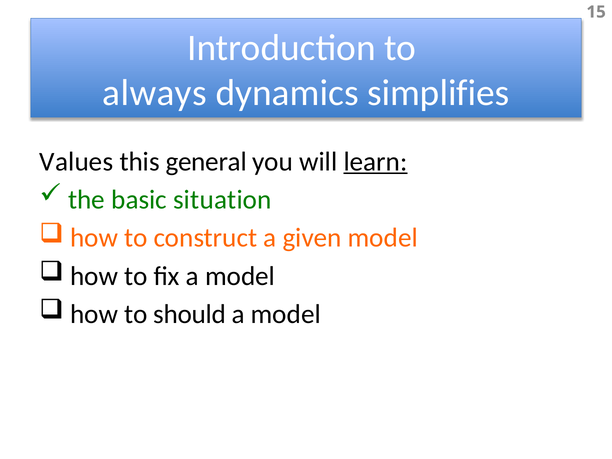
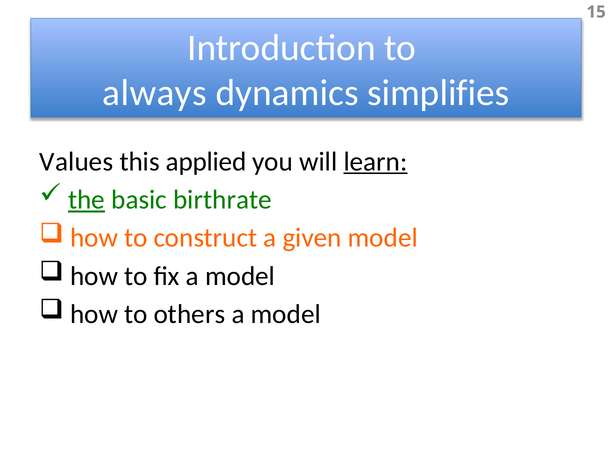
general: general -> applied (206, 162)
the underline: none -> present (87, 200)
situation: situation -> birthrate (223, 200)
should: should -> others (189, 314)
